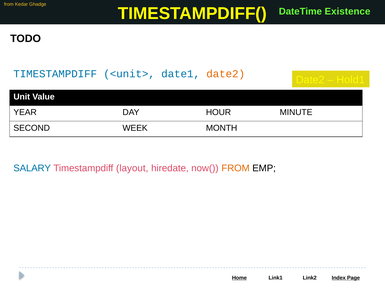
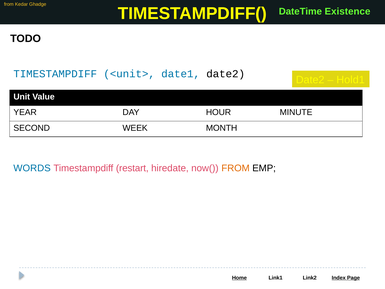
date2 colour: orange -> black (226, 74)
SALARY: SALARY -> WORDS (32, 168)
layout: layout -> restart (132, 168)
